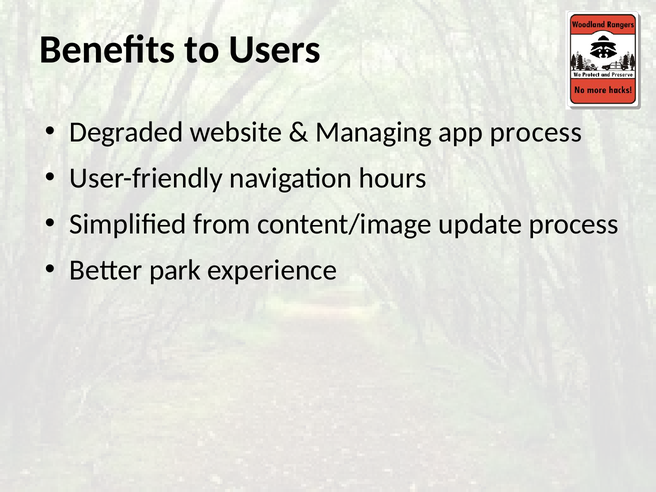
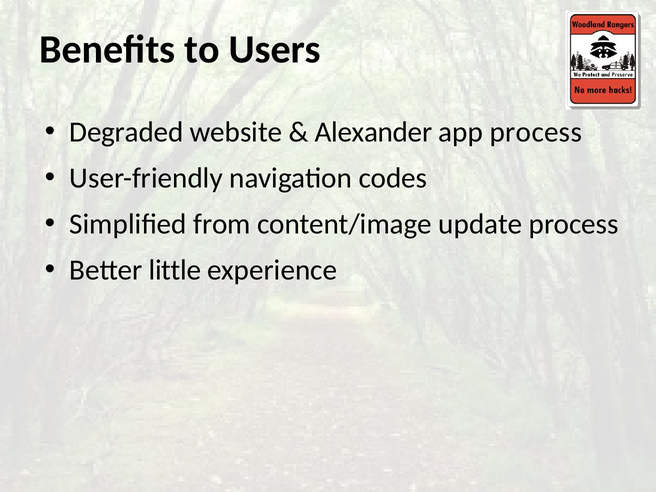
Managing: Managing -> Alexander (374, 132)
hours: hours -> codes (393, 178)
park: park -> little (175, 270)
